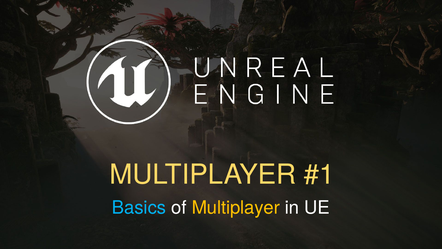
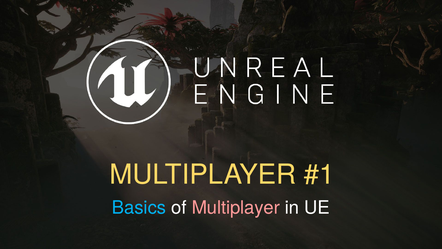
Multiplayer colour: yellow -> pink (236, 208)
